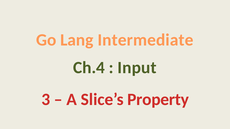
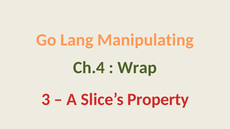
Intermediate: Intermediate -> Manipulating (146, 40)
Input: Input -> Wrap (137, 68)
